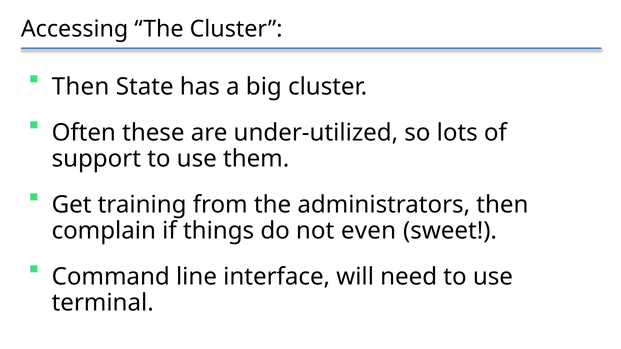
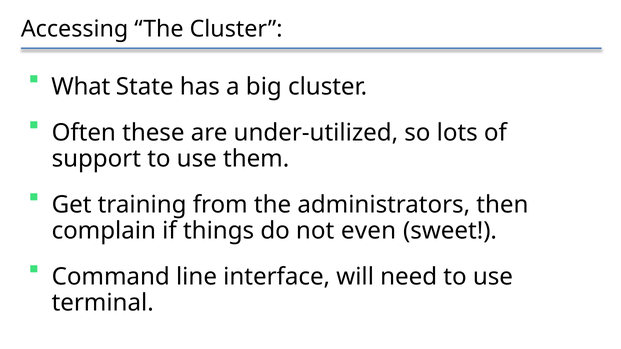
Then: Then -> What (81, 87)
